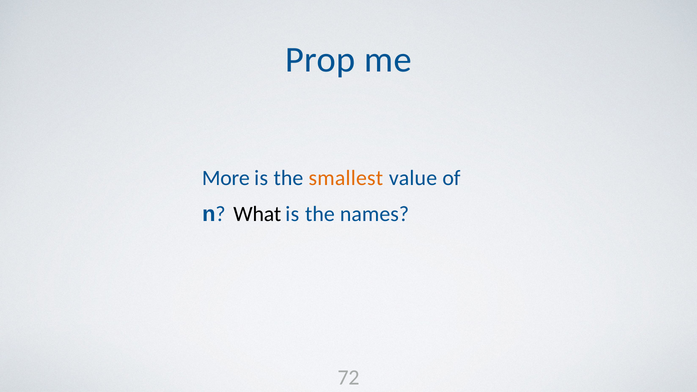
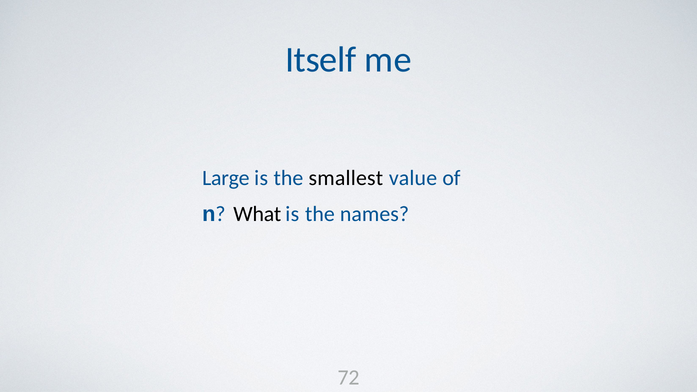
Prop: Prop -> Itself (321, 60)
More: More -> Large (226, 178)
smallest colour: orange -> black (346, 178)
